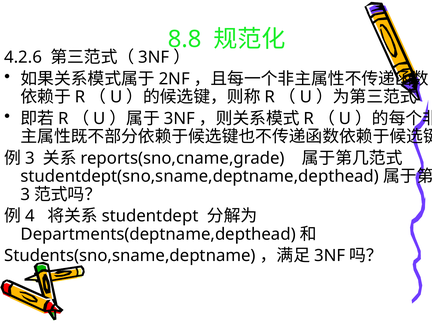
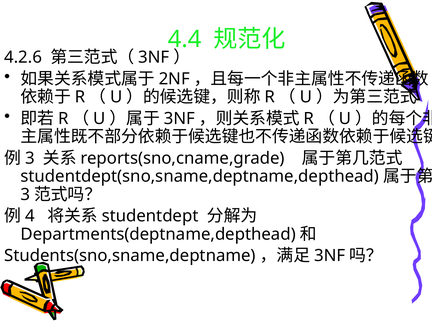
8.8: 8.8 -> 4.4 (185, 39)
